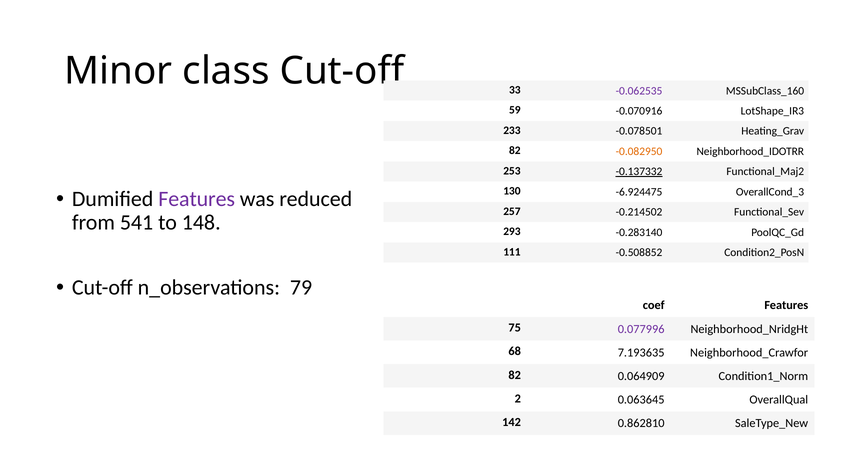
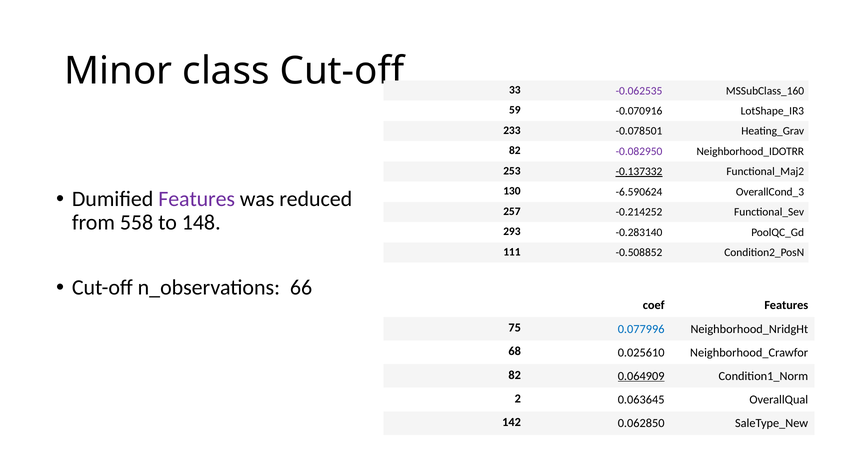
-0.082950 colour: orange -> purple (639, 151)
-6.924475: -6.924475 -> -6.590624 (639, 192)
-0.214502: -0.214502 -> -0.214252 (639, 212)
541: 541 -> 558 (137, 223)
79: 79 -> 66 (301, 288)
0.077996 colour: purple -> blue (641, 329)
7.193635: 7.193635 -> 0.025610 (641, 353)
0.064909 underline: none -> present (641, 376)
0.862810: 0.862810 -> 0.062850 (641, 423)
